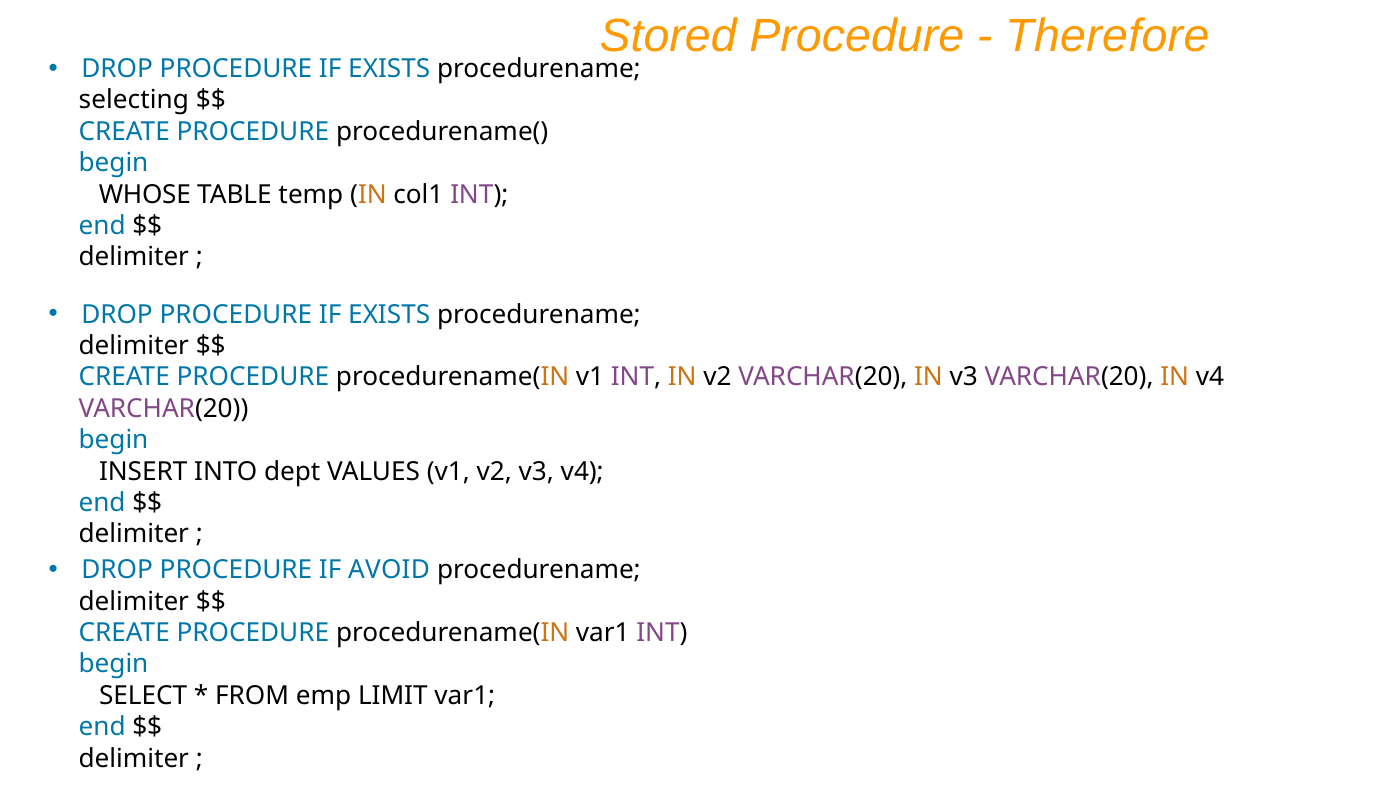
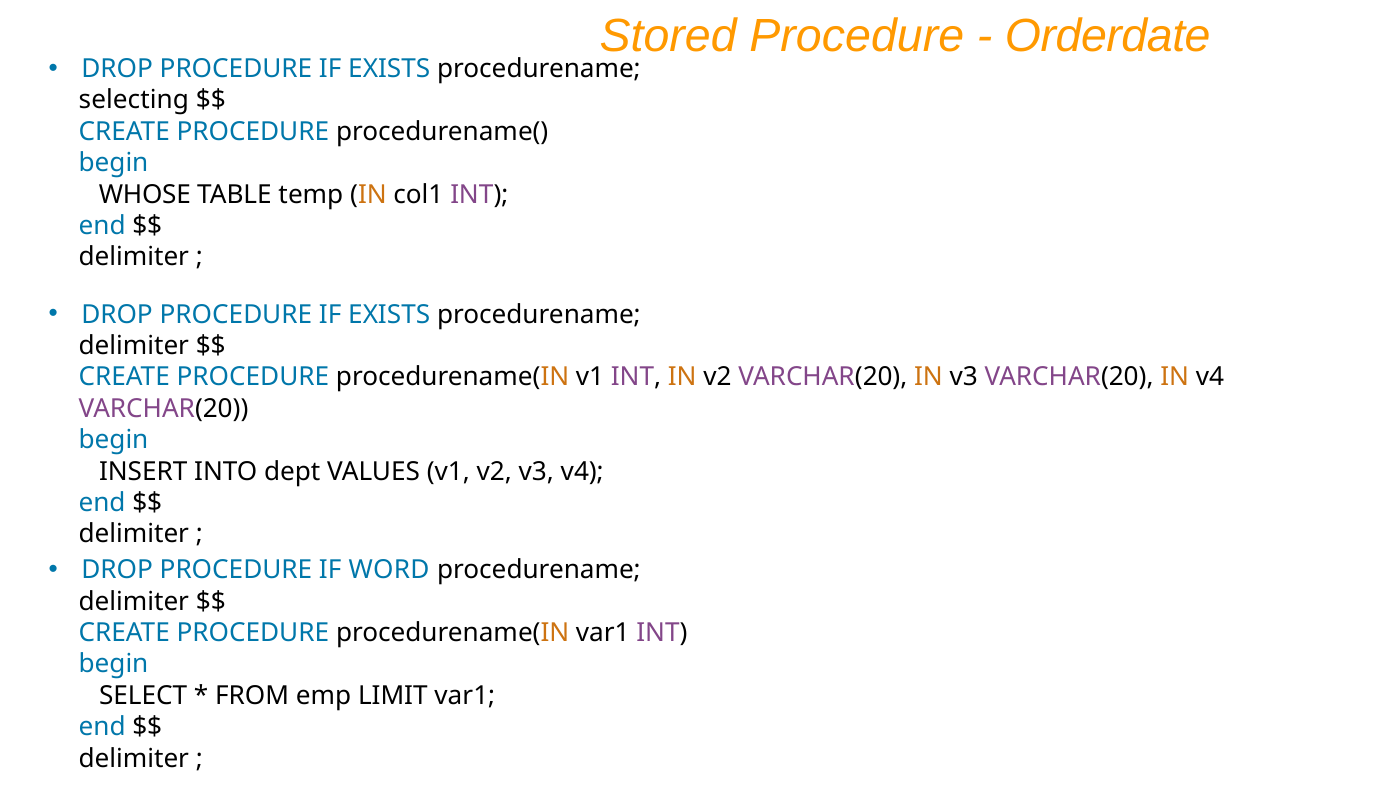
Therefore: Therefore -> Orderdate (1108, 36)
AVOID: AVOID -> WORD (389, 570)
